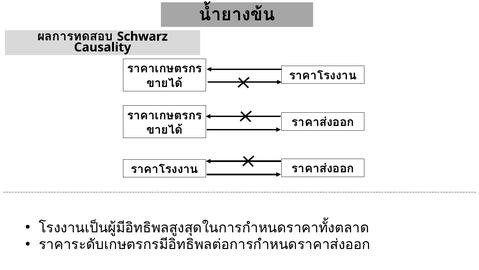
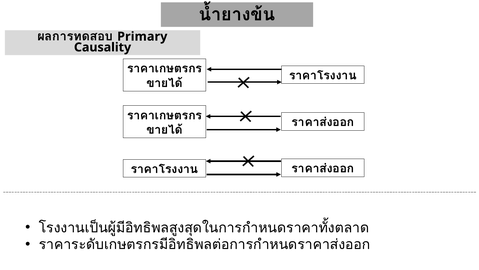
Schwarz: Schwarz -> Primary (142, 36)
